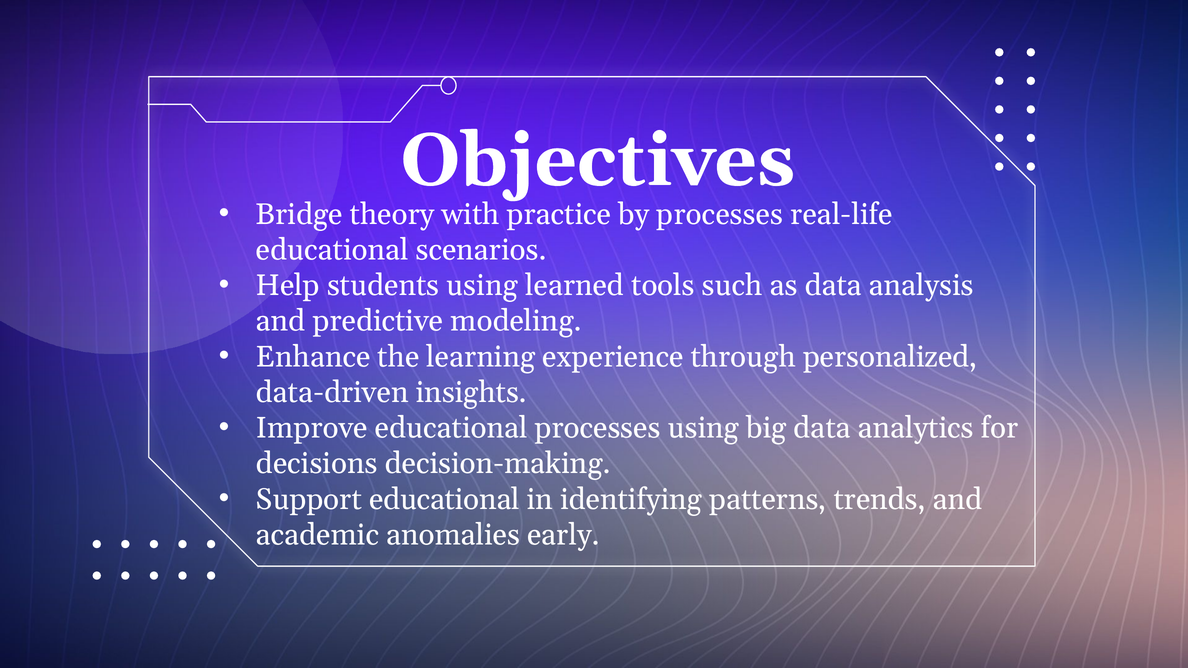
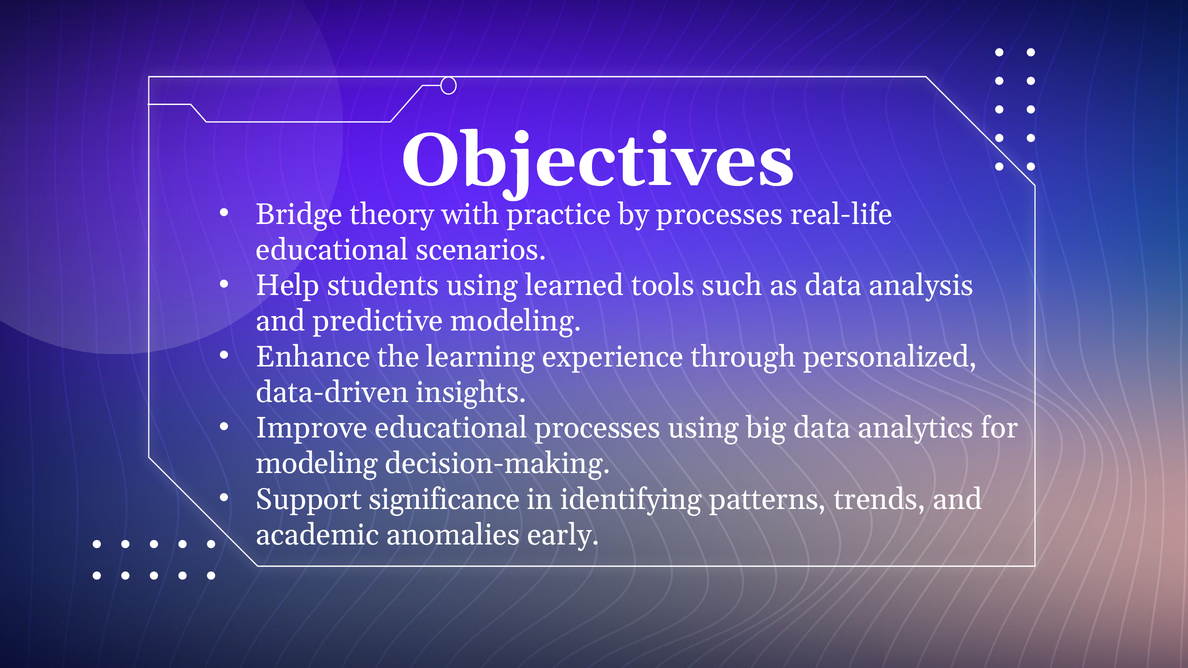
decisions: decisions -> modeling (317, 464)
Support educational: educational -> significance (445, 499)
